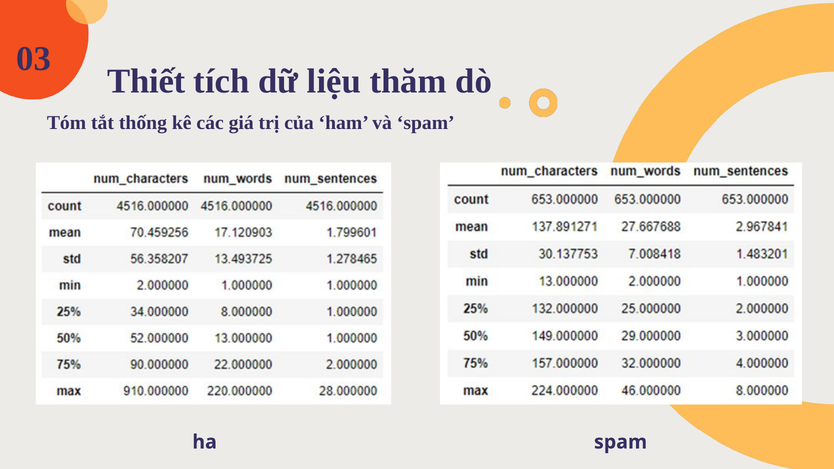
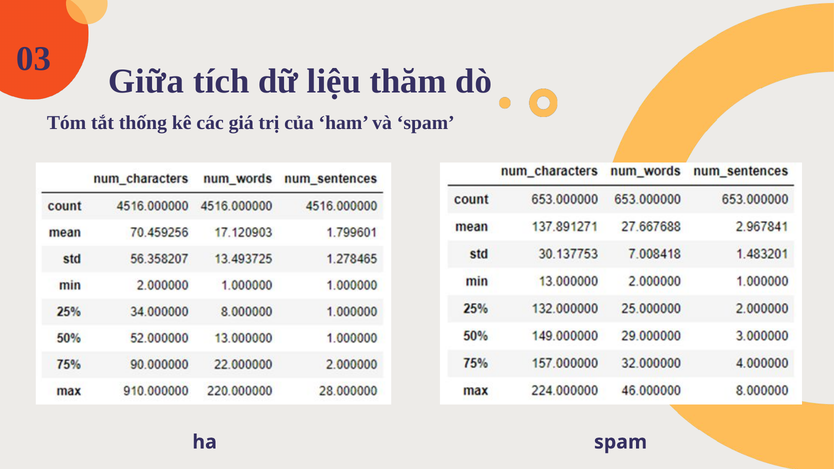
Thiết: Thiết -> Giữa (146, 81)
